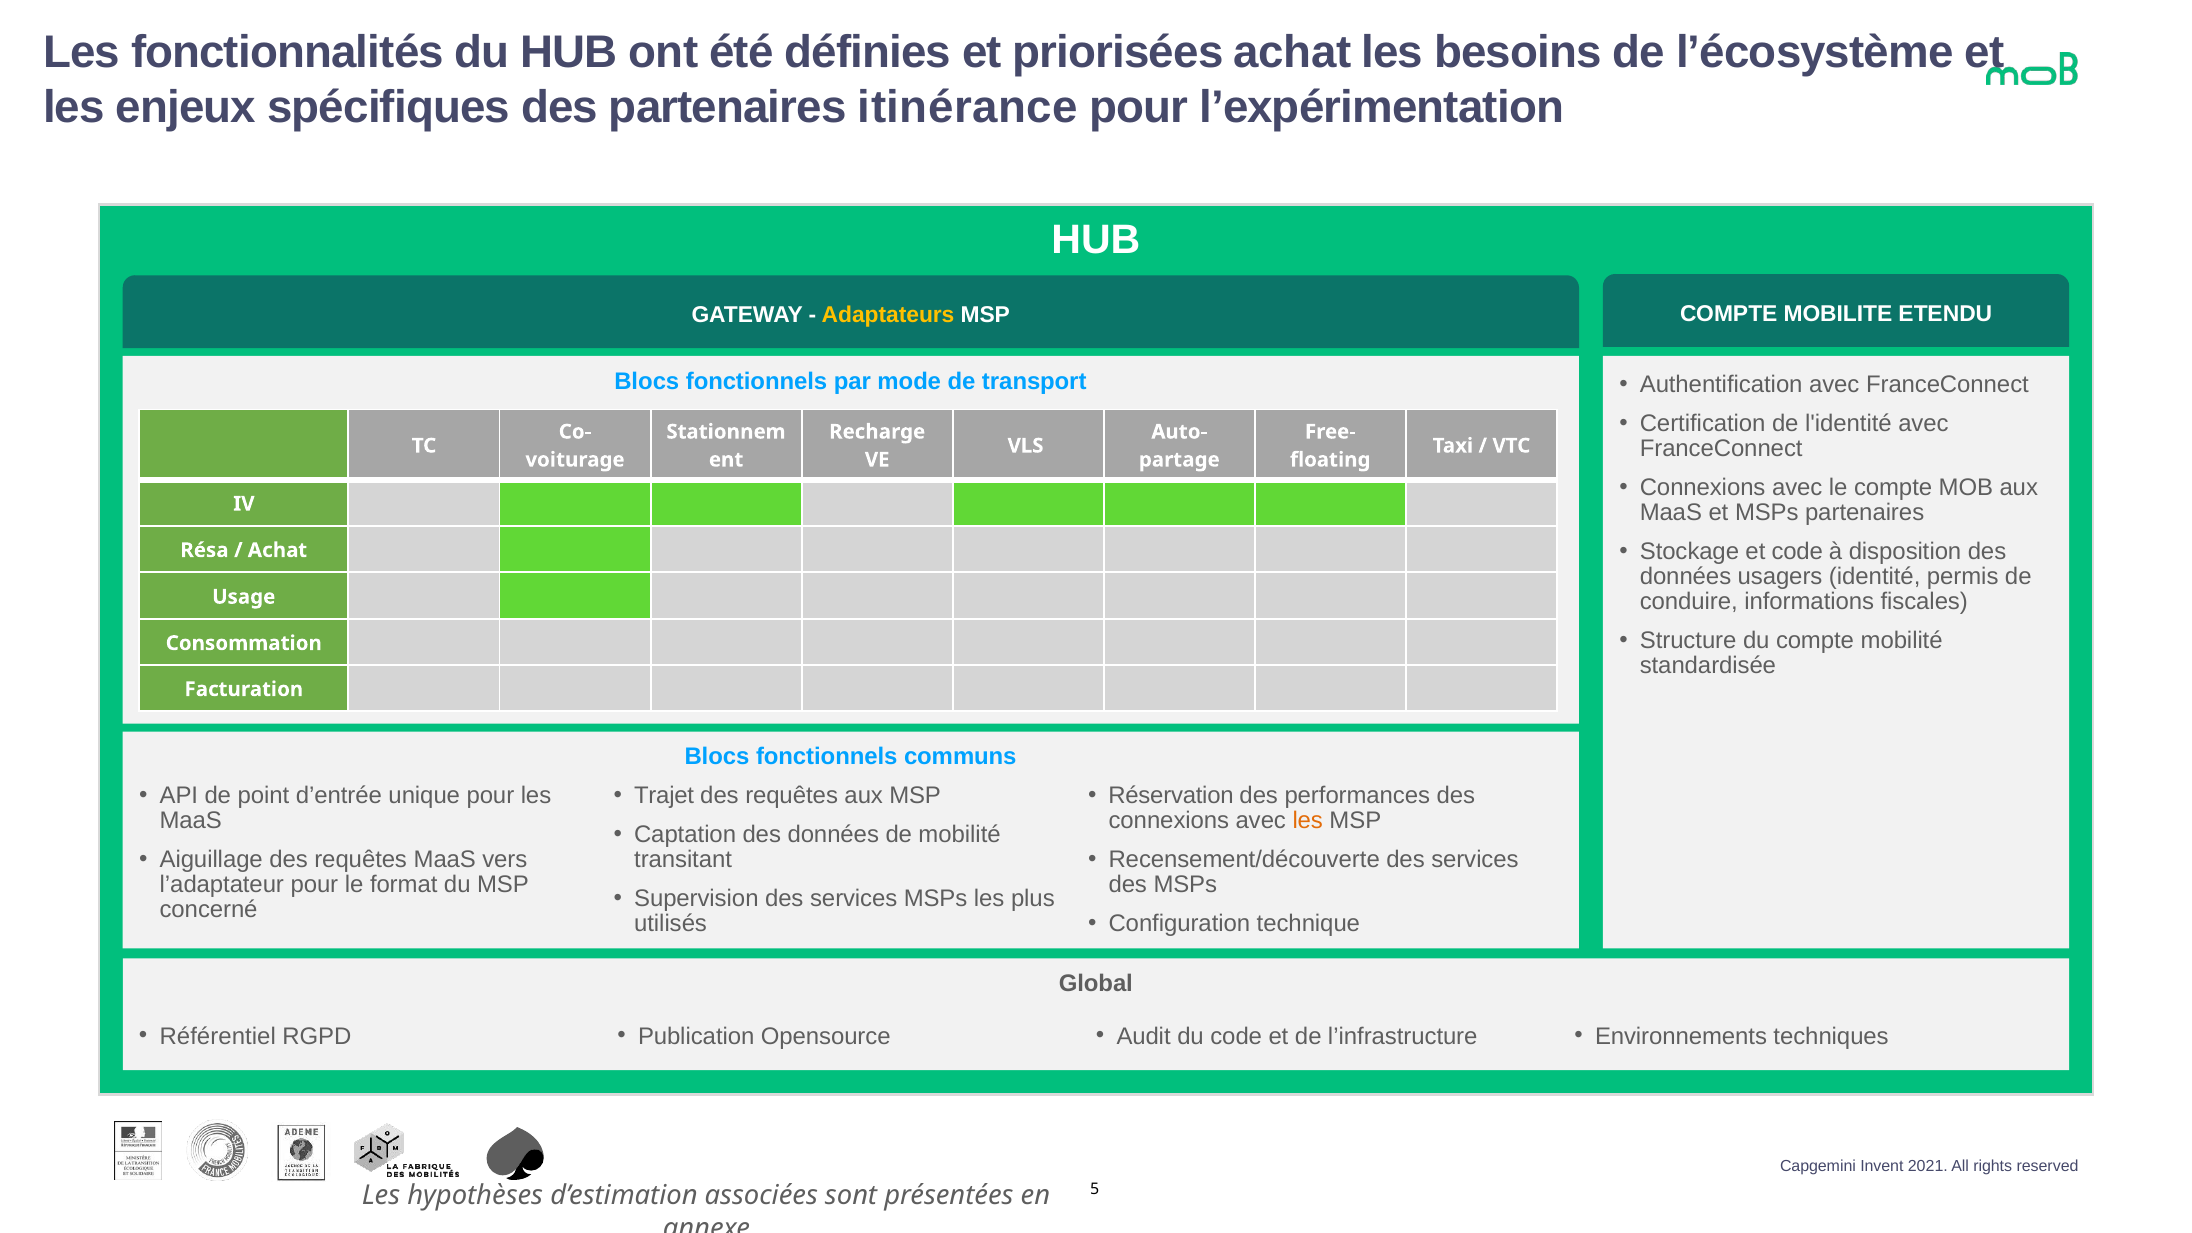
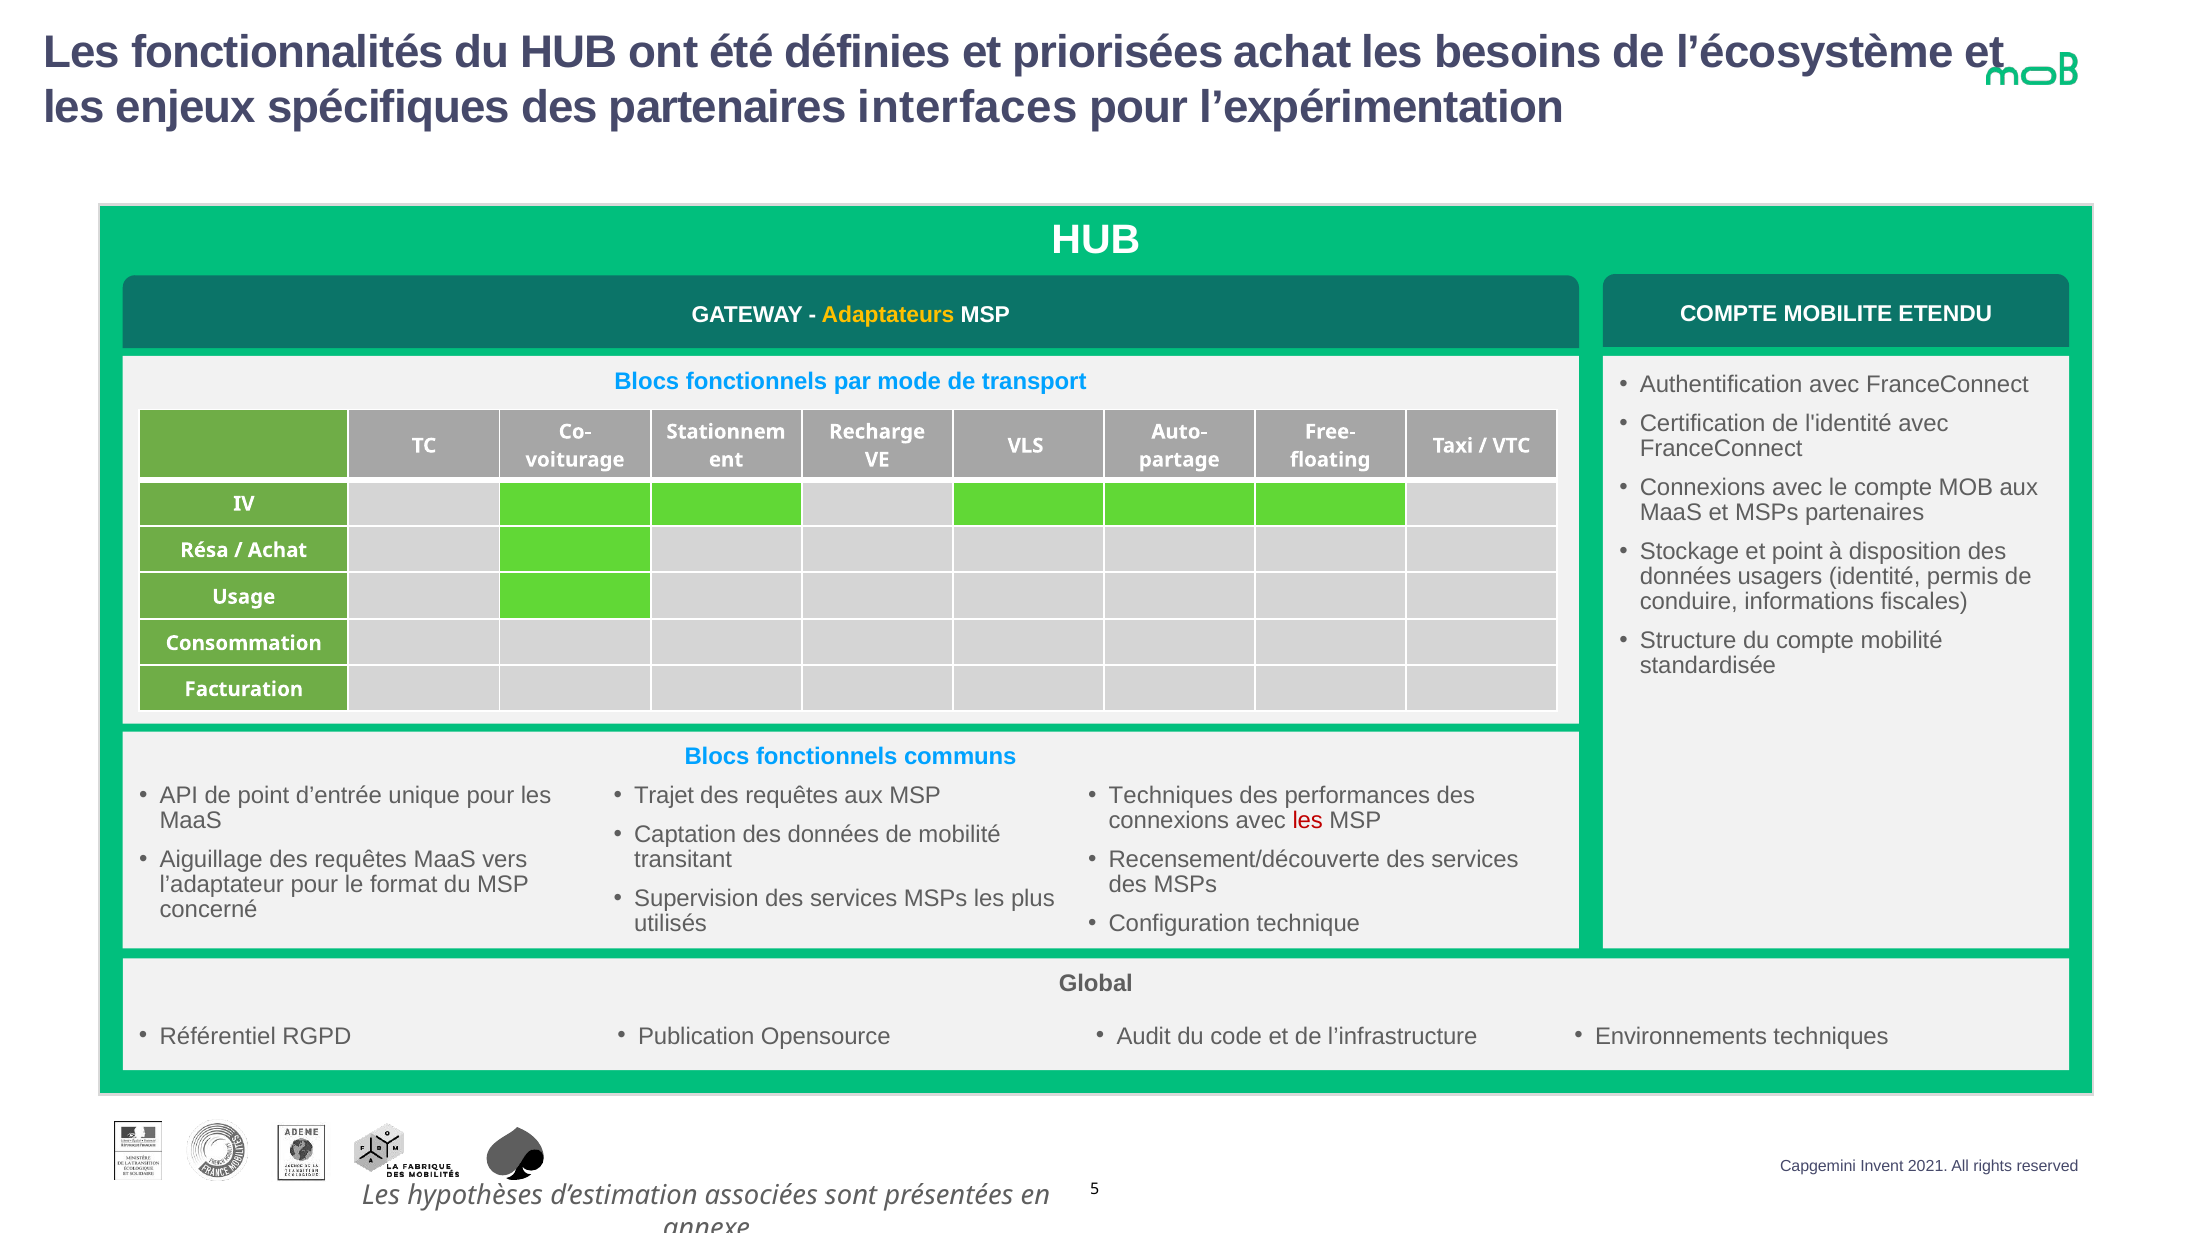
itinérance: itinérance -> interfaces (968, 107)
et code: code -> point (1797, 552)
Réservation: Réservation -> Techniques (1171, 796)
les colour: orange -> red (1308, 821)
